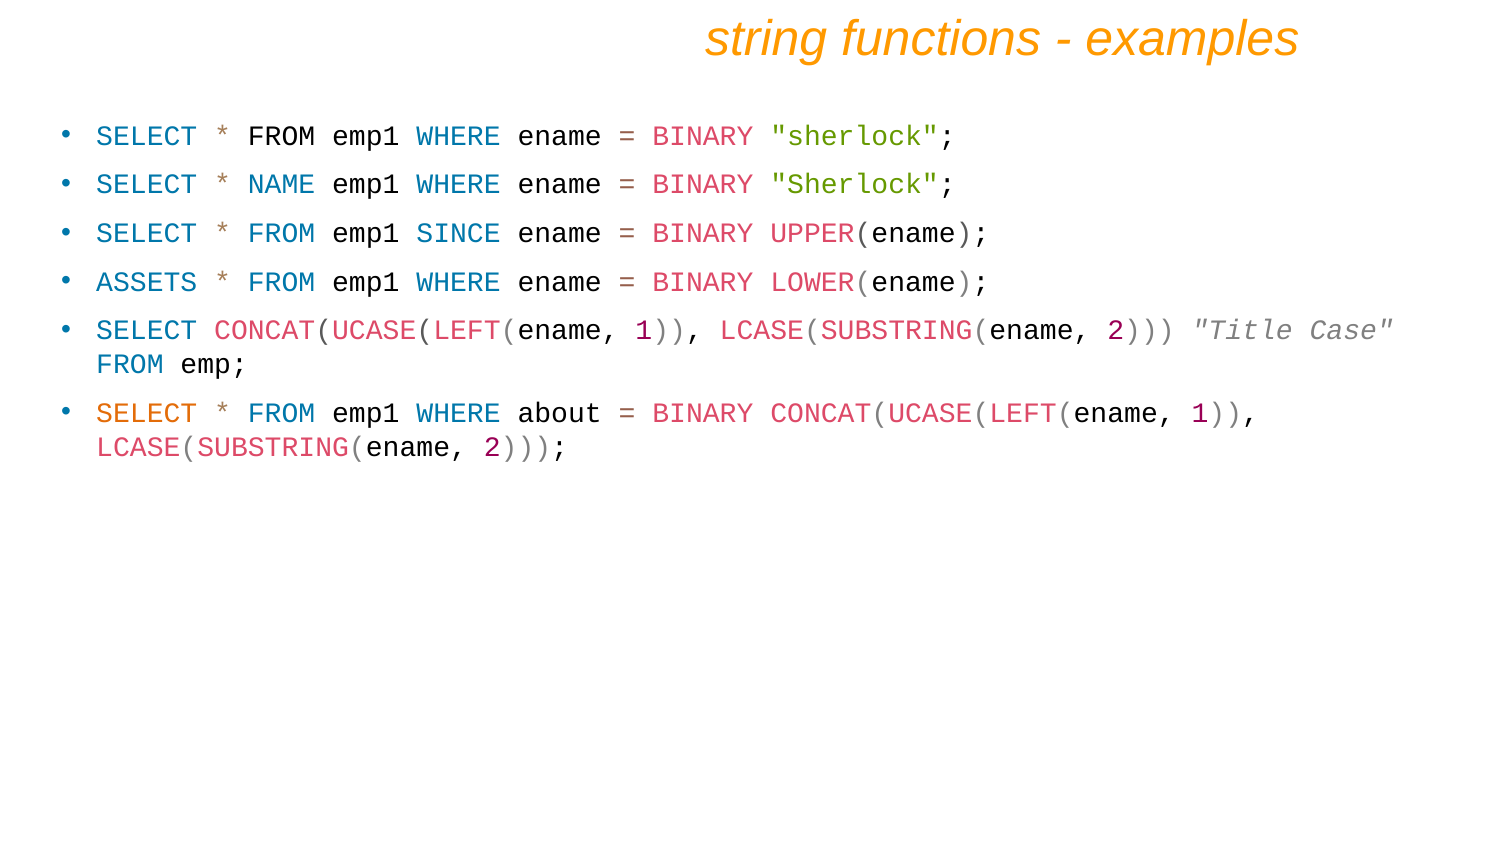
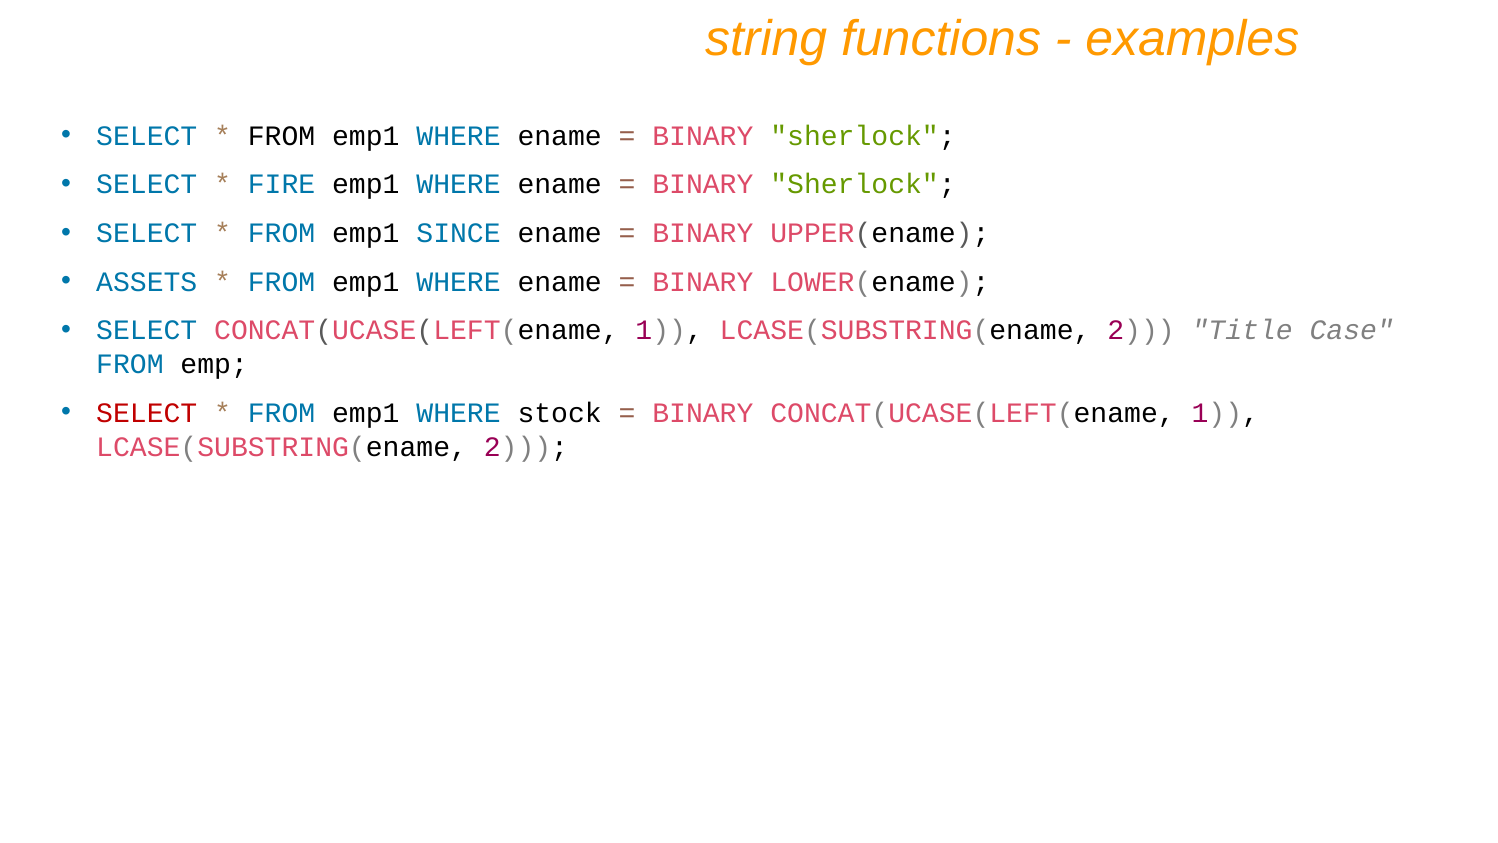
NAME: NAME -> FIRE (282, 185)
SELECT colour: orange -> red (147, 413)
about: about -> stock (560, 413)
